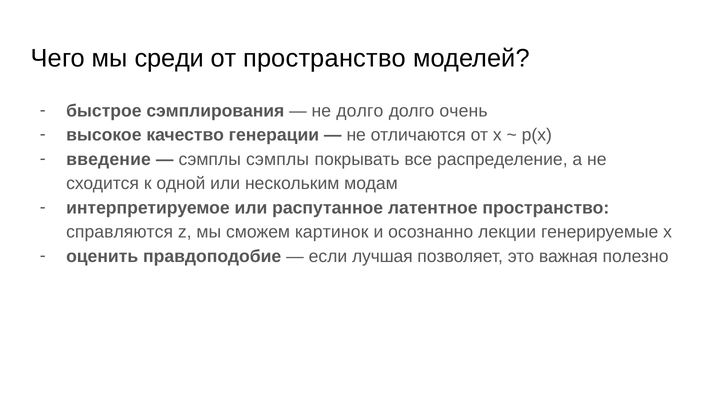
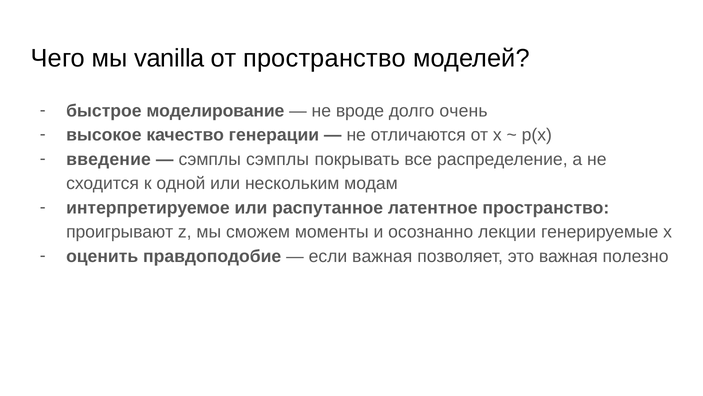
среди: среди -> vanilla (169, 58)
сэмплирования: сэмплирования -> моделирование (215, 111)
не долго: долго -> вроде (360, 111)
справляются: справляются -> проигрывают (120, 232)
картинок: картинок -> моменты (332, 232)
если лучшая: лучшая -> важная (382, 256)
